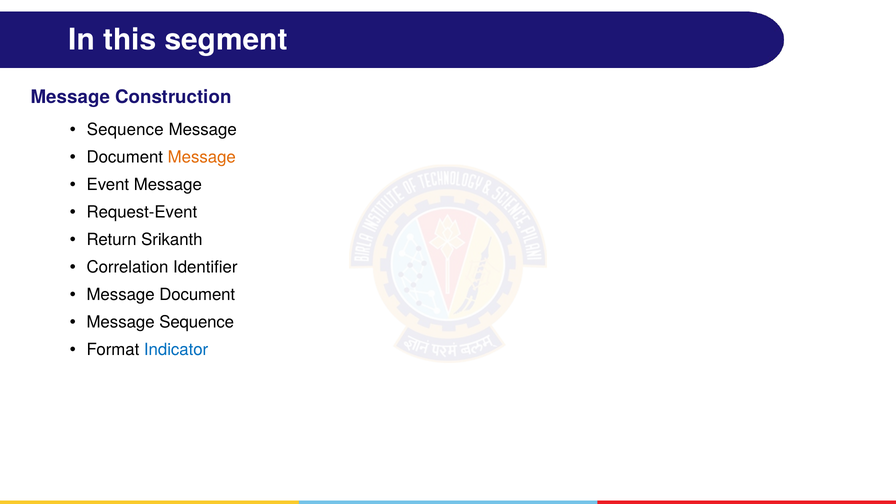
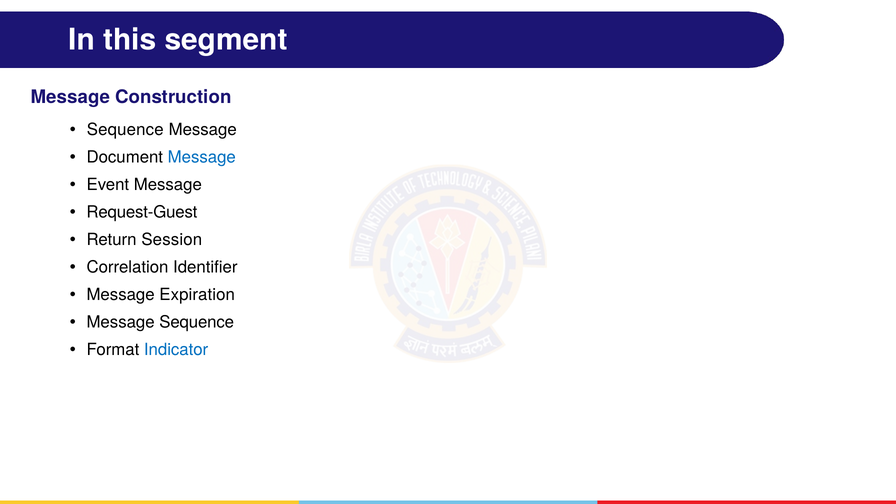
Message colour: orange -> blue (202, 157)
Request-Event: Request-Event -> Request-Guest (142, 212)
Srikanth: Srikanth -> Session (172, 240)
Message Document: Document -> Expiration (197, 295)
